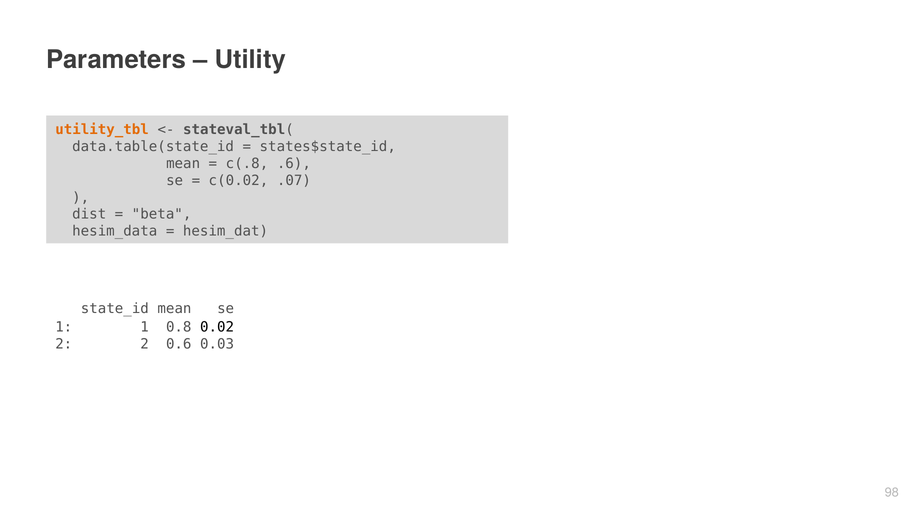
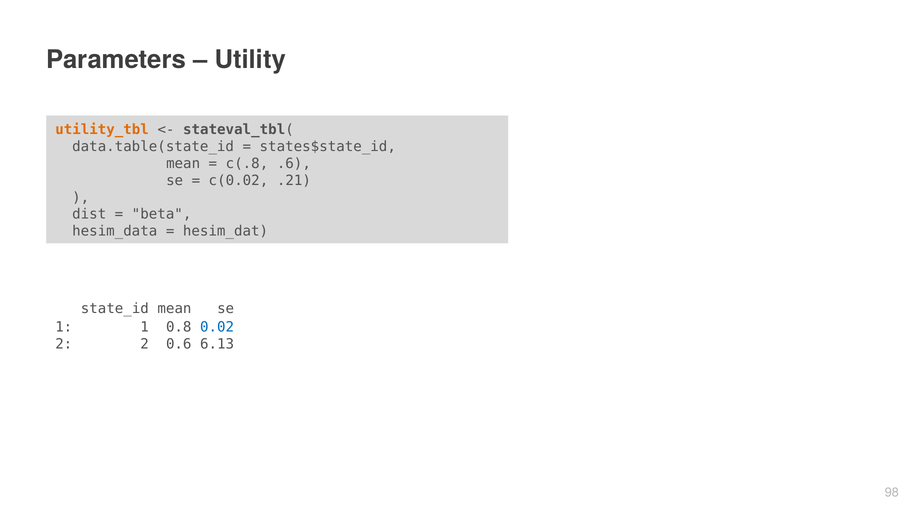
.07: .07 -> .21 (294, 180)
0.02 colour: black -> blue (217, 327)
0.03: 0.03 -> 6.13 (217, 344)
